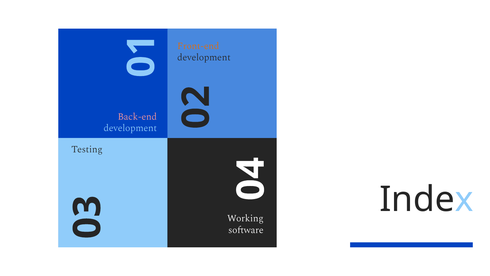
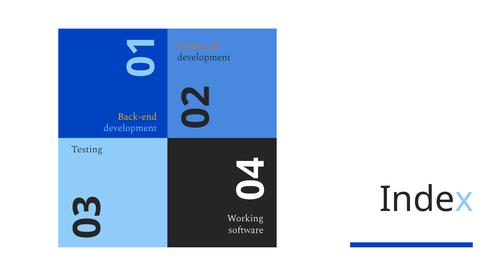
Back-end colour: pink -> yellow (137, 116)
